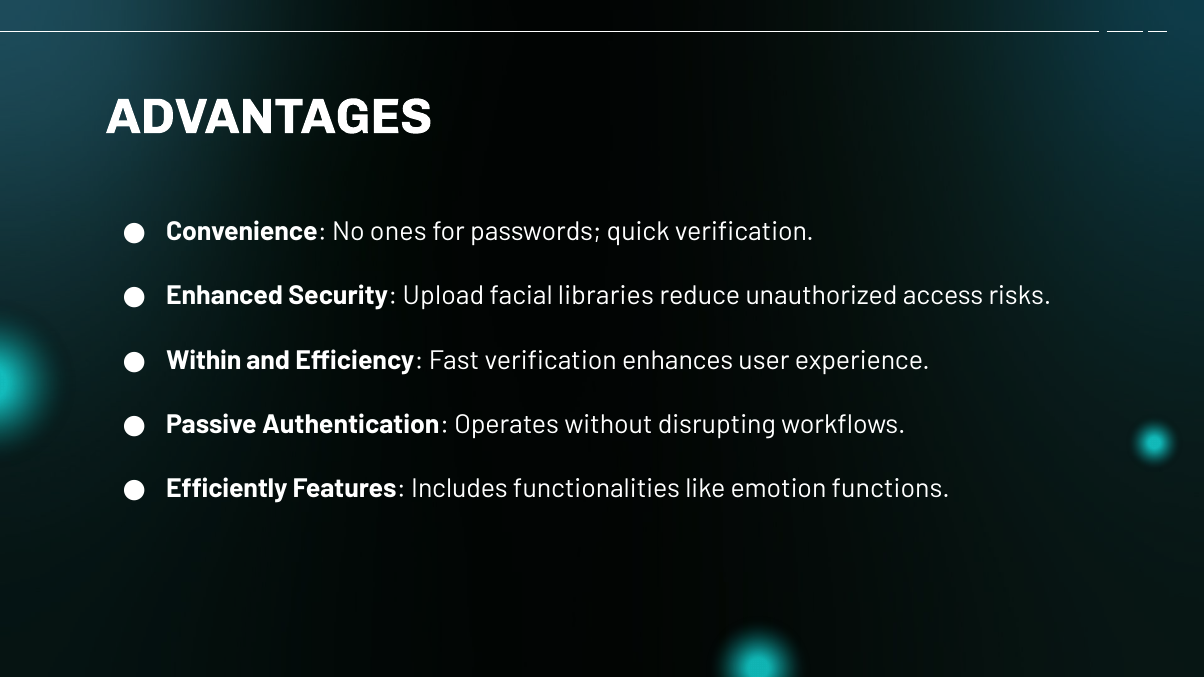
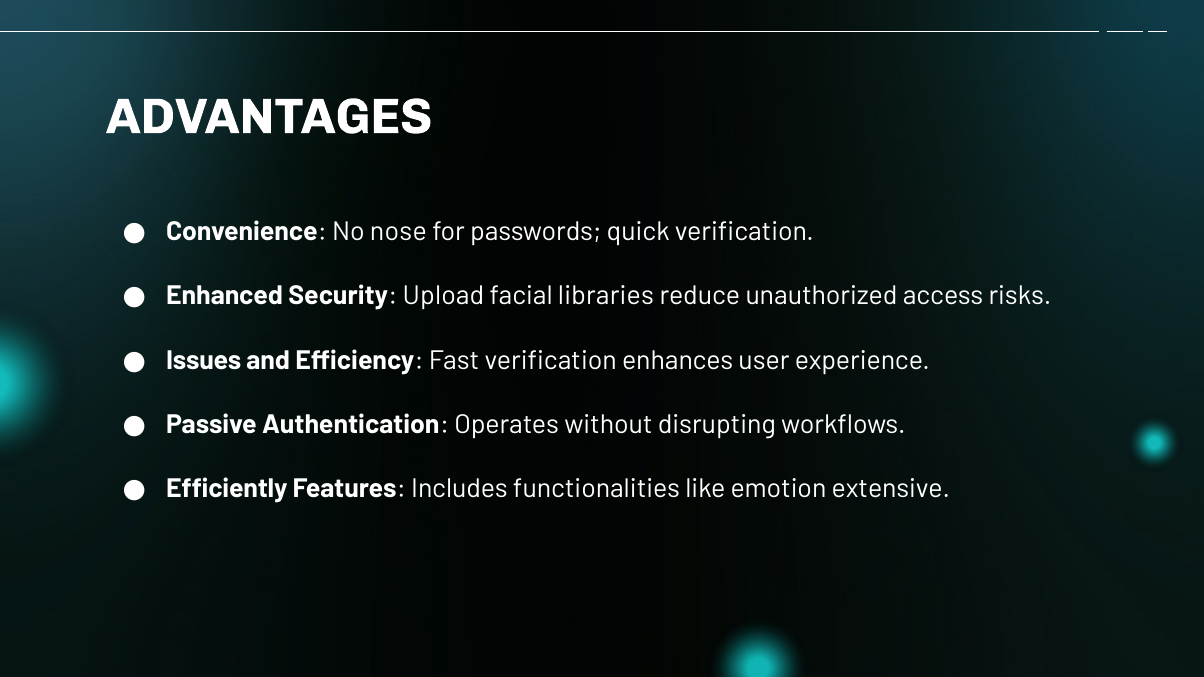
ones: ones -> nose (398, 232)
Within: Within -> Issues (204, 360)
functions: functions -> extensive (891, 489)
